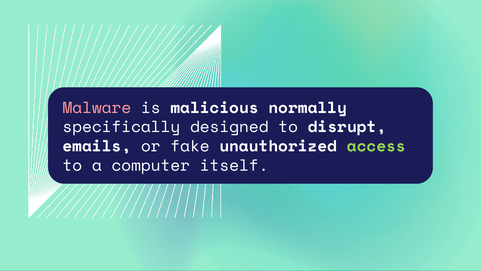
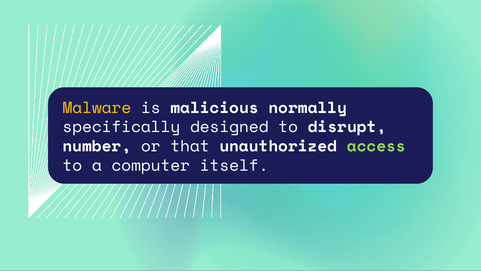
Malware colour: pink -> yellow (97, 108)
emails: emails -> number (97, 146)
fake: fake -> that (190, 146)
